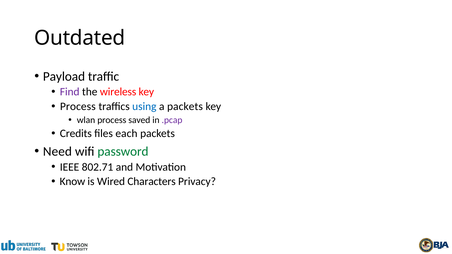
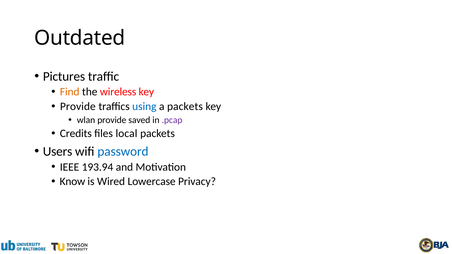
Payload: Payload -> Pictures (64, 76)
Find colour: purple -> orange (70, 92)
Process: Process -> Provide (78, 107)
wlan process: process -> provide (112, 120)
each: each -> local (126, 134)
Need: Need -> Users (58, 152)
password colour: green -> blue (123, 152)
802.71: 802.71 -> 193.94 (98, 167)
Characters: Characters -> Lowercase (152, 182)
